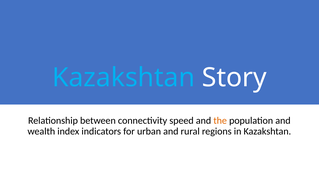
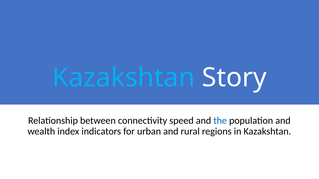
the colour: orange -> blue (220, 121)
